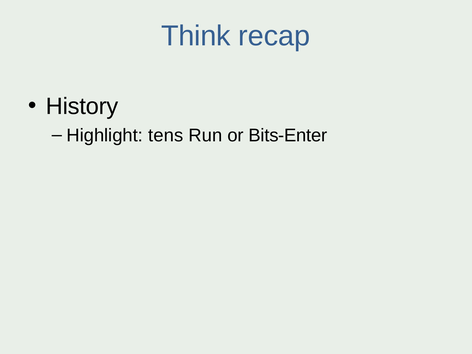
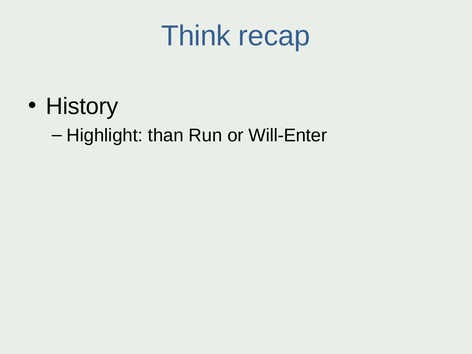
tens: tens -> than (166, 136)
Bits-Enter: Bits-Enter -> Will-Enter (288, 136)
